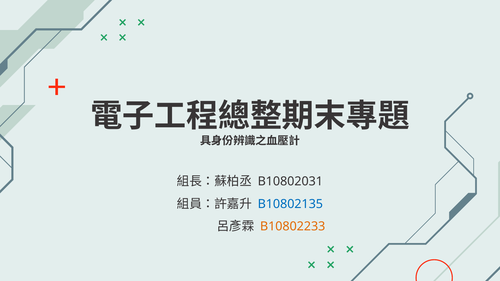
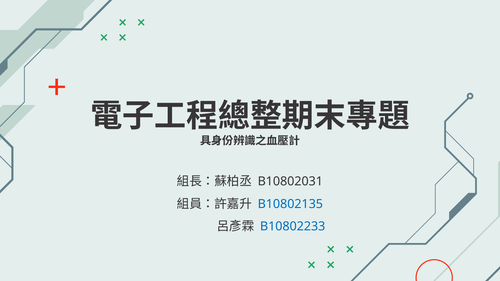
B10802233 colour: orange -> blue (293, 227)
